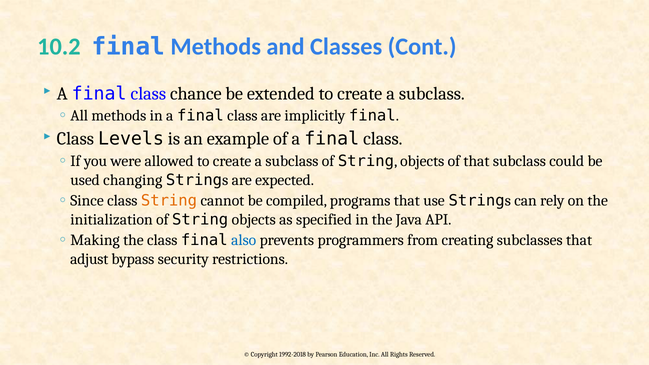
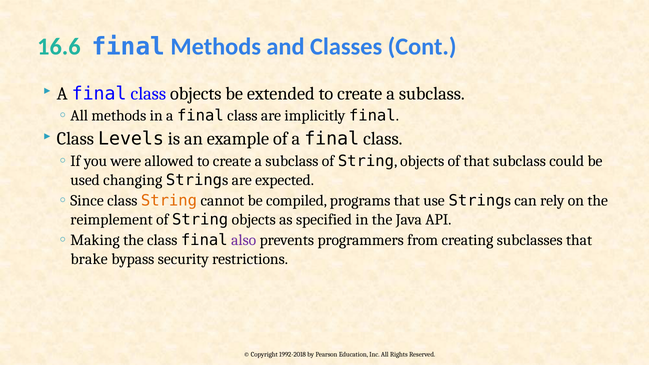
10.2: 10.2 -> 16.6 (59, 47)
class chance: chance -> objects (196, 94)
initialization: initialization -> reimplement (112, 219)
also colour: blue -> purple (244, 240)
adjust: adjust -> brake (89, 259)
